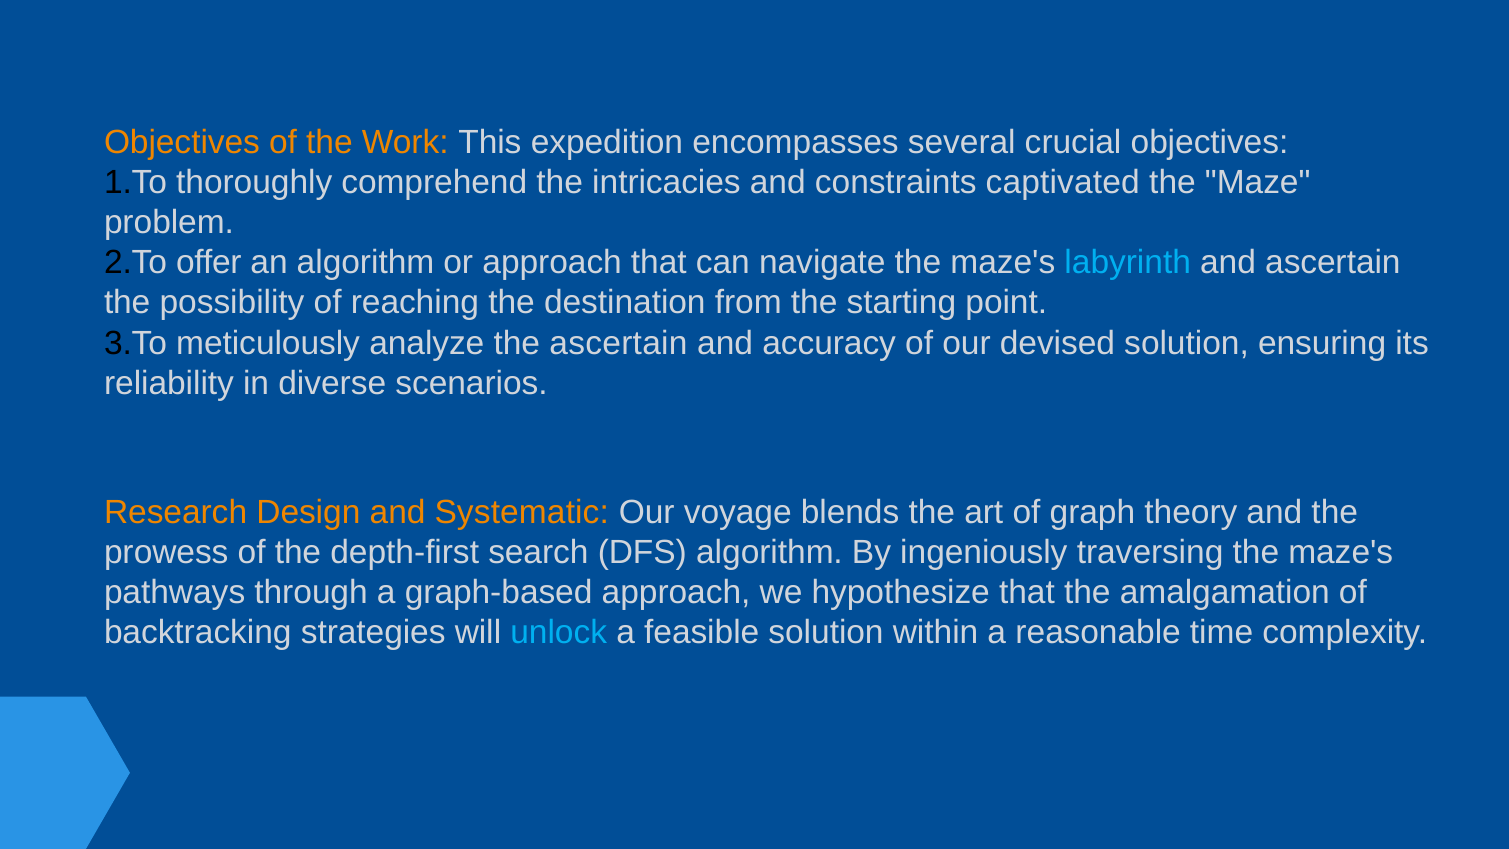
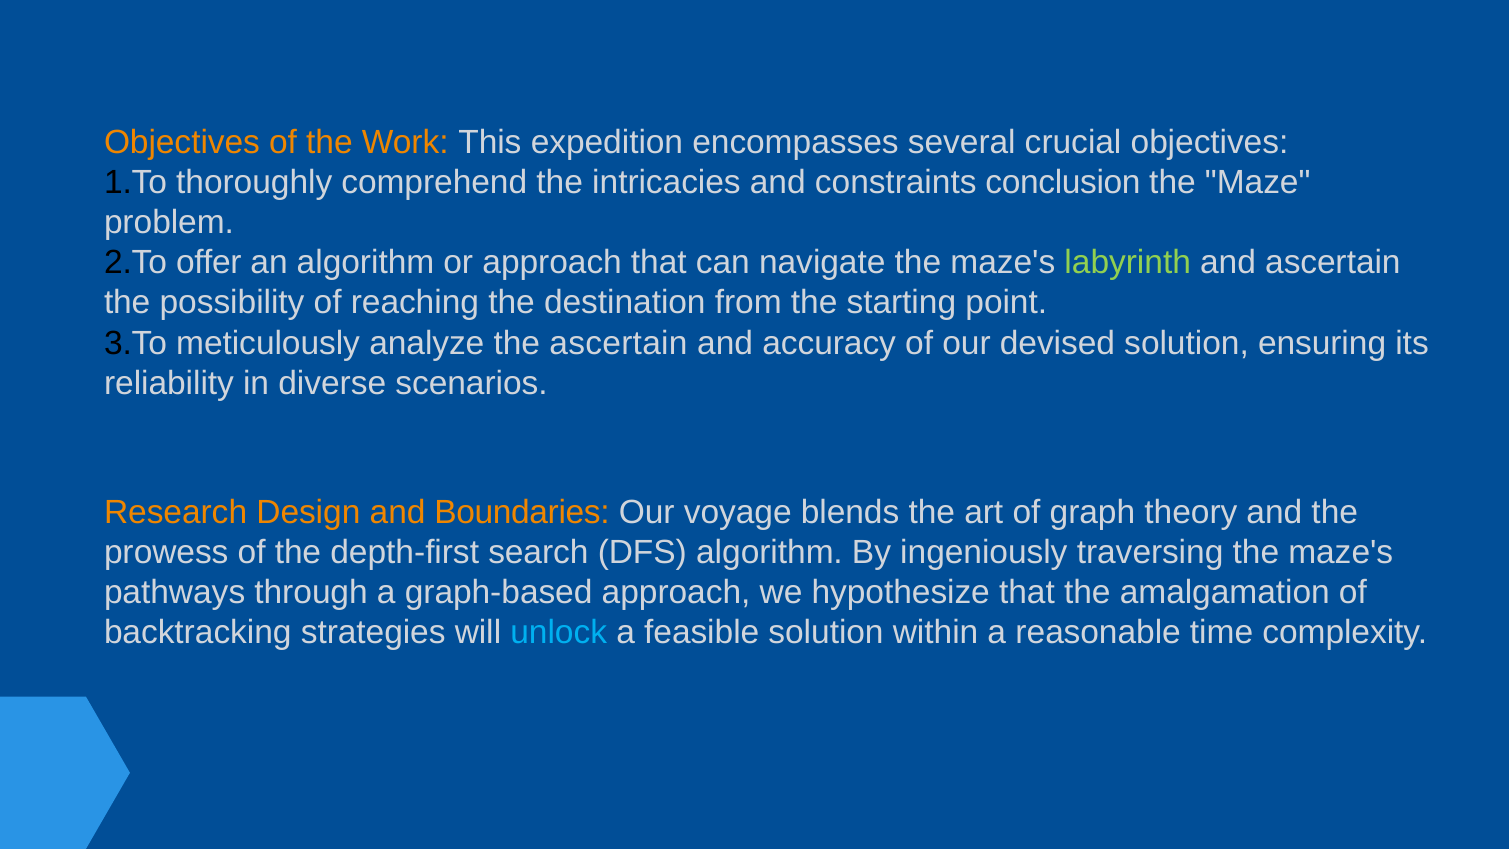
captivated: captivated -> conclusion (1063, 182)
labyrinth colour: light blue -> light green (1128, 263)
Systematic: Systematic -> Boundaries (522, 512)
